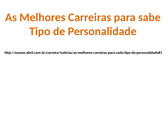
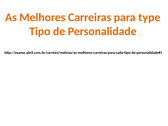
sabe: sabe -> type (149, 17)
